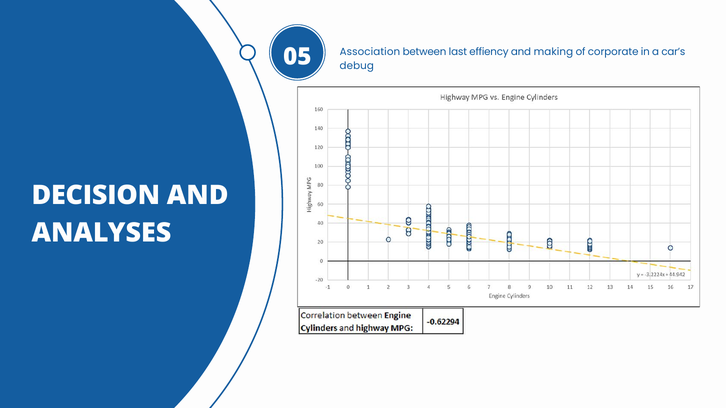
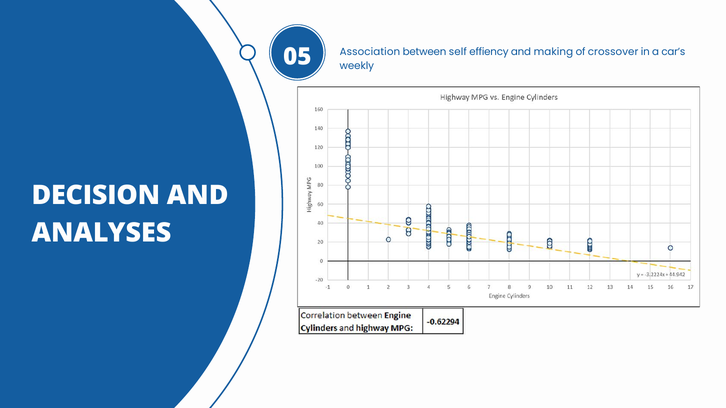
last: last -> self (458, 52)
corporate: corporate -> crossover (613, 52)
debug: debug -> weekly (357, 66)
